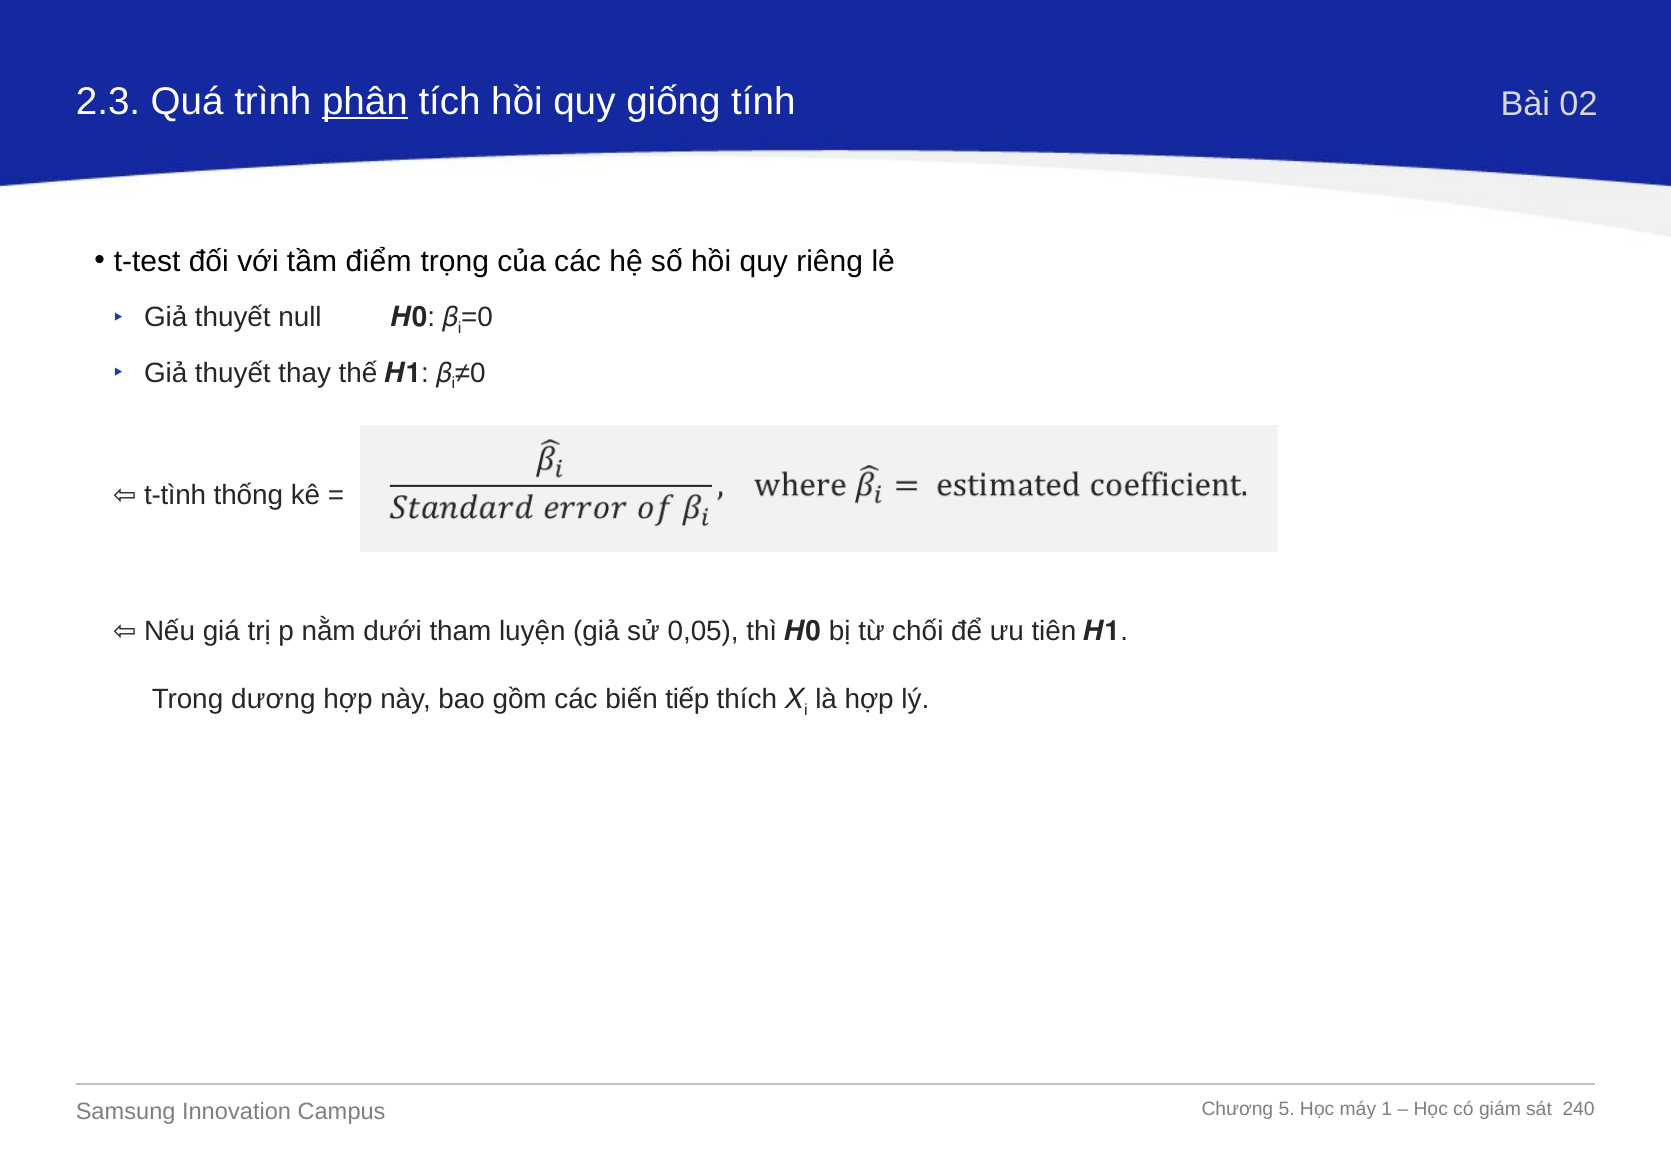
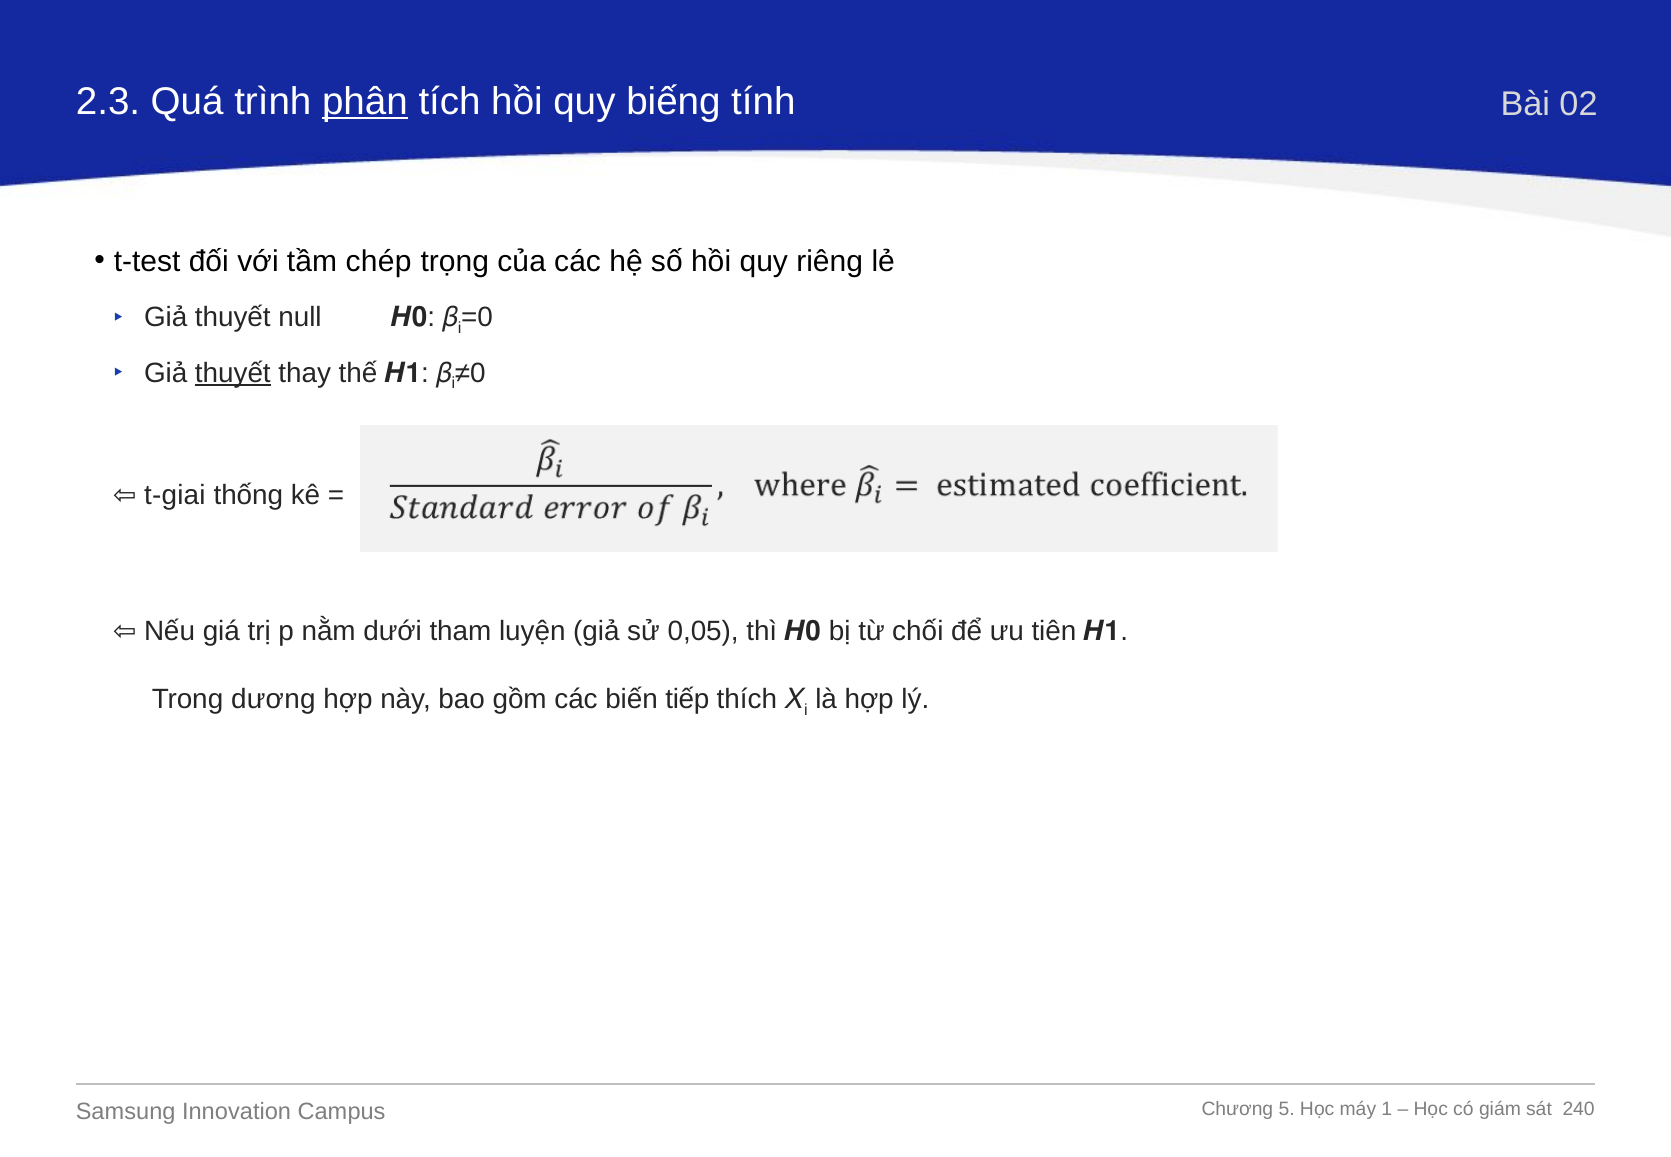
giống: giống -> biếng (673, 102)
điểm: điểm -> chép (379, 261)
thuyết underline: none -> present (233, 373)
t-tình: t-tình -> t-giai (175, 496)
